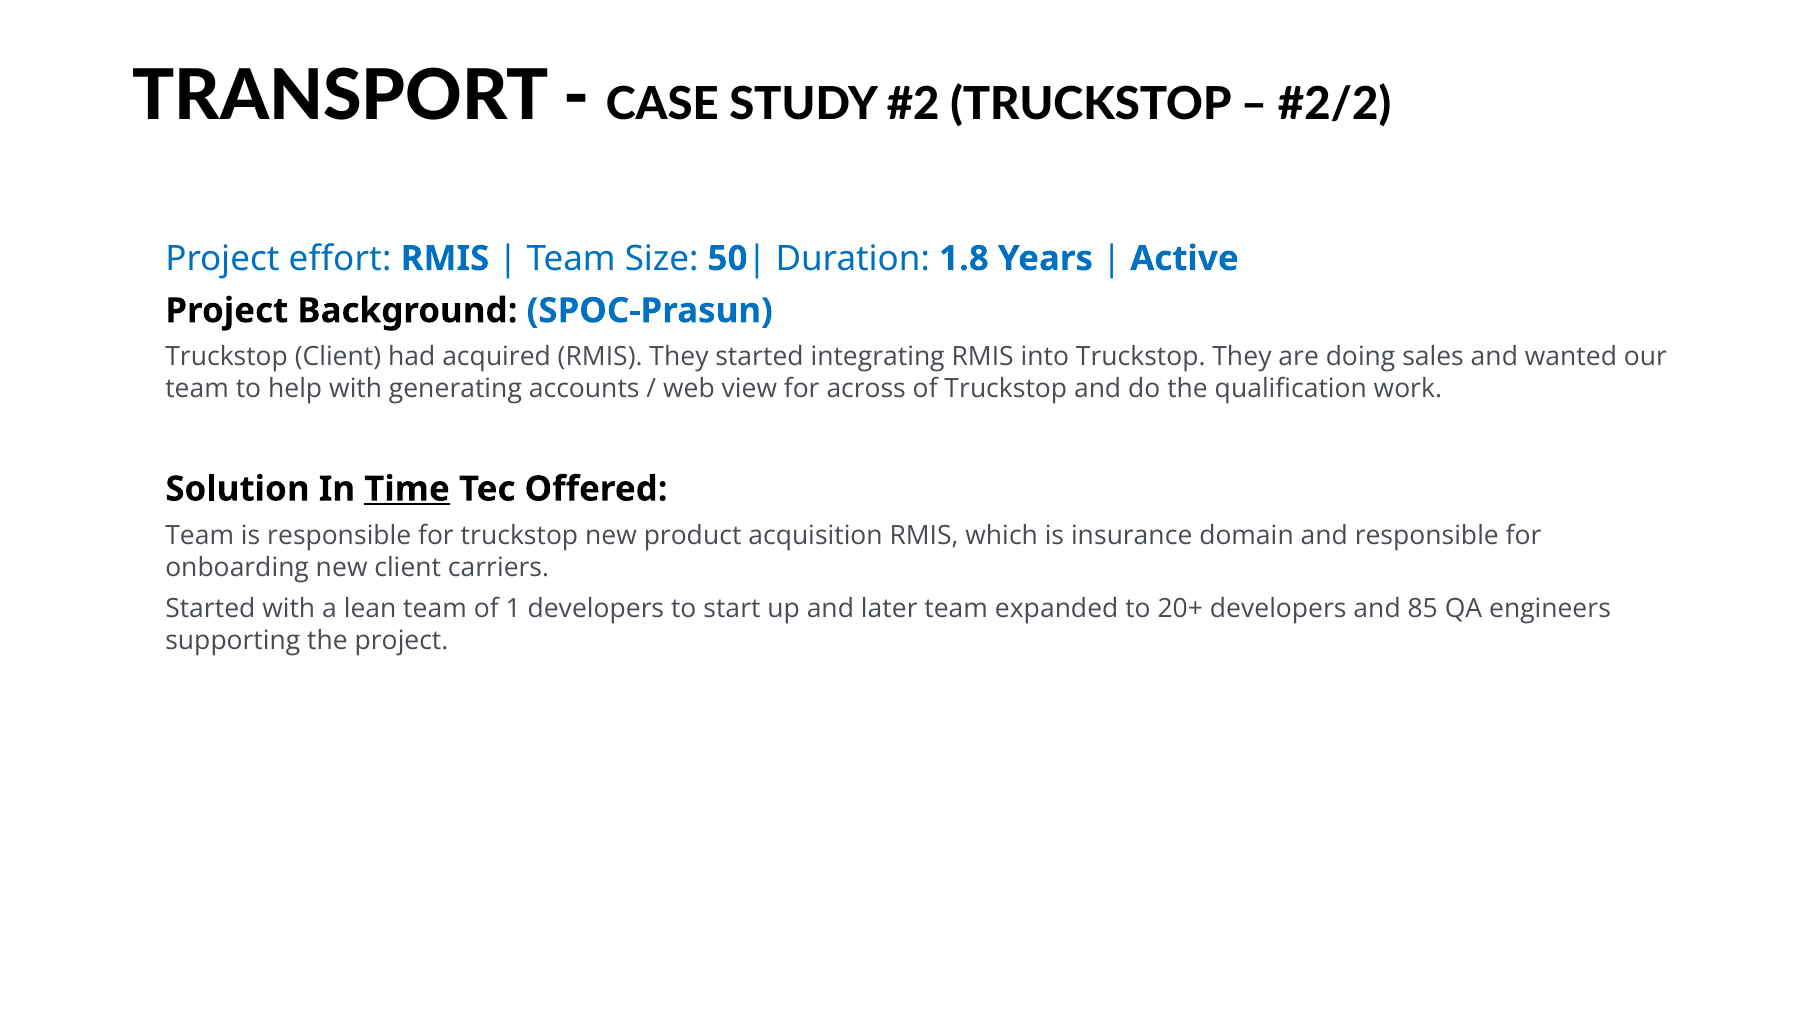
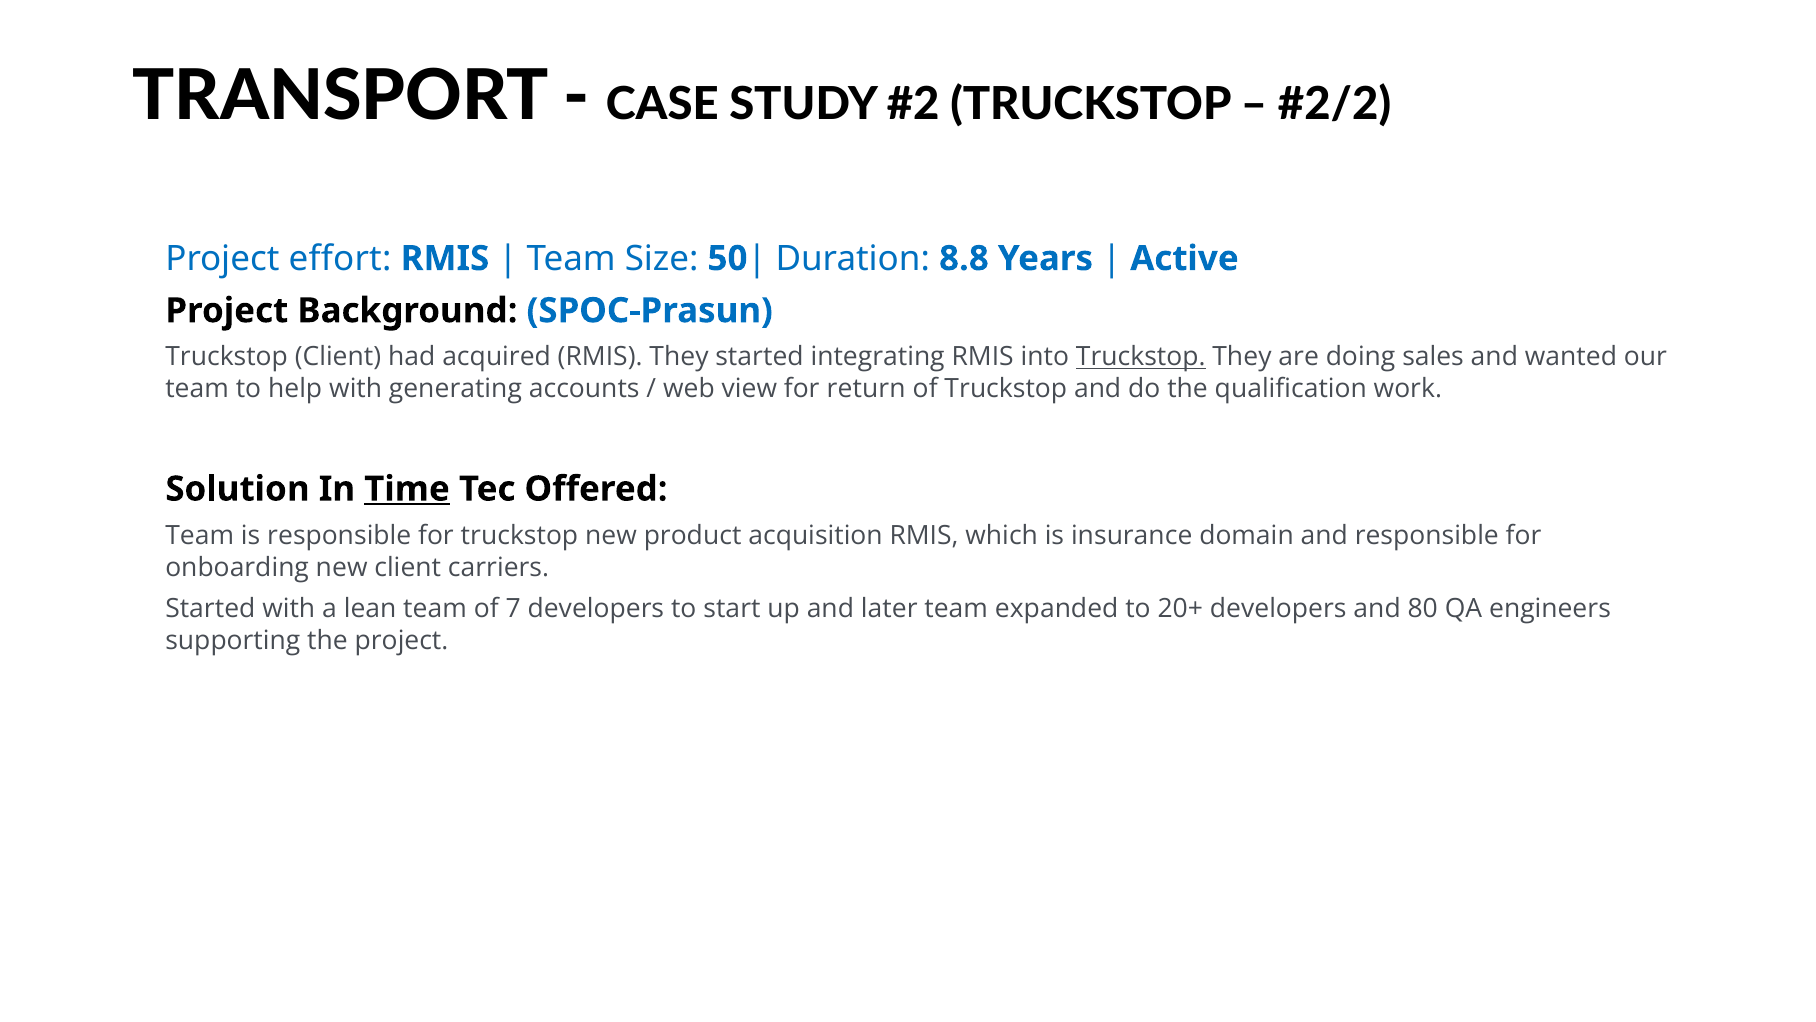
1.8: 1.8 -> 8.8 (964, 258)
Truckstop underline: none -> present (1141, 357)
across: across -> return (866, 389)
1: 1 -> 7 (513, 609)
85: 85 -> 80 (1423, 609)
